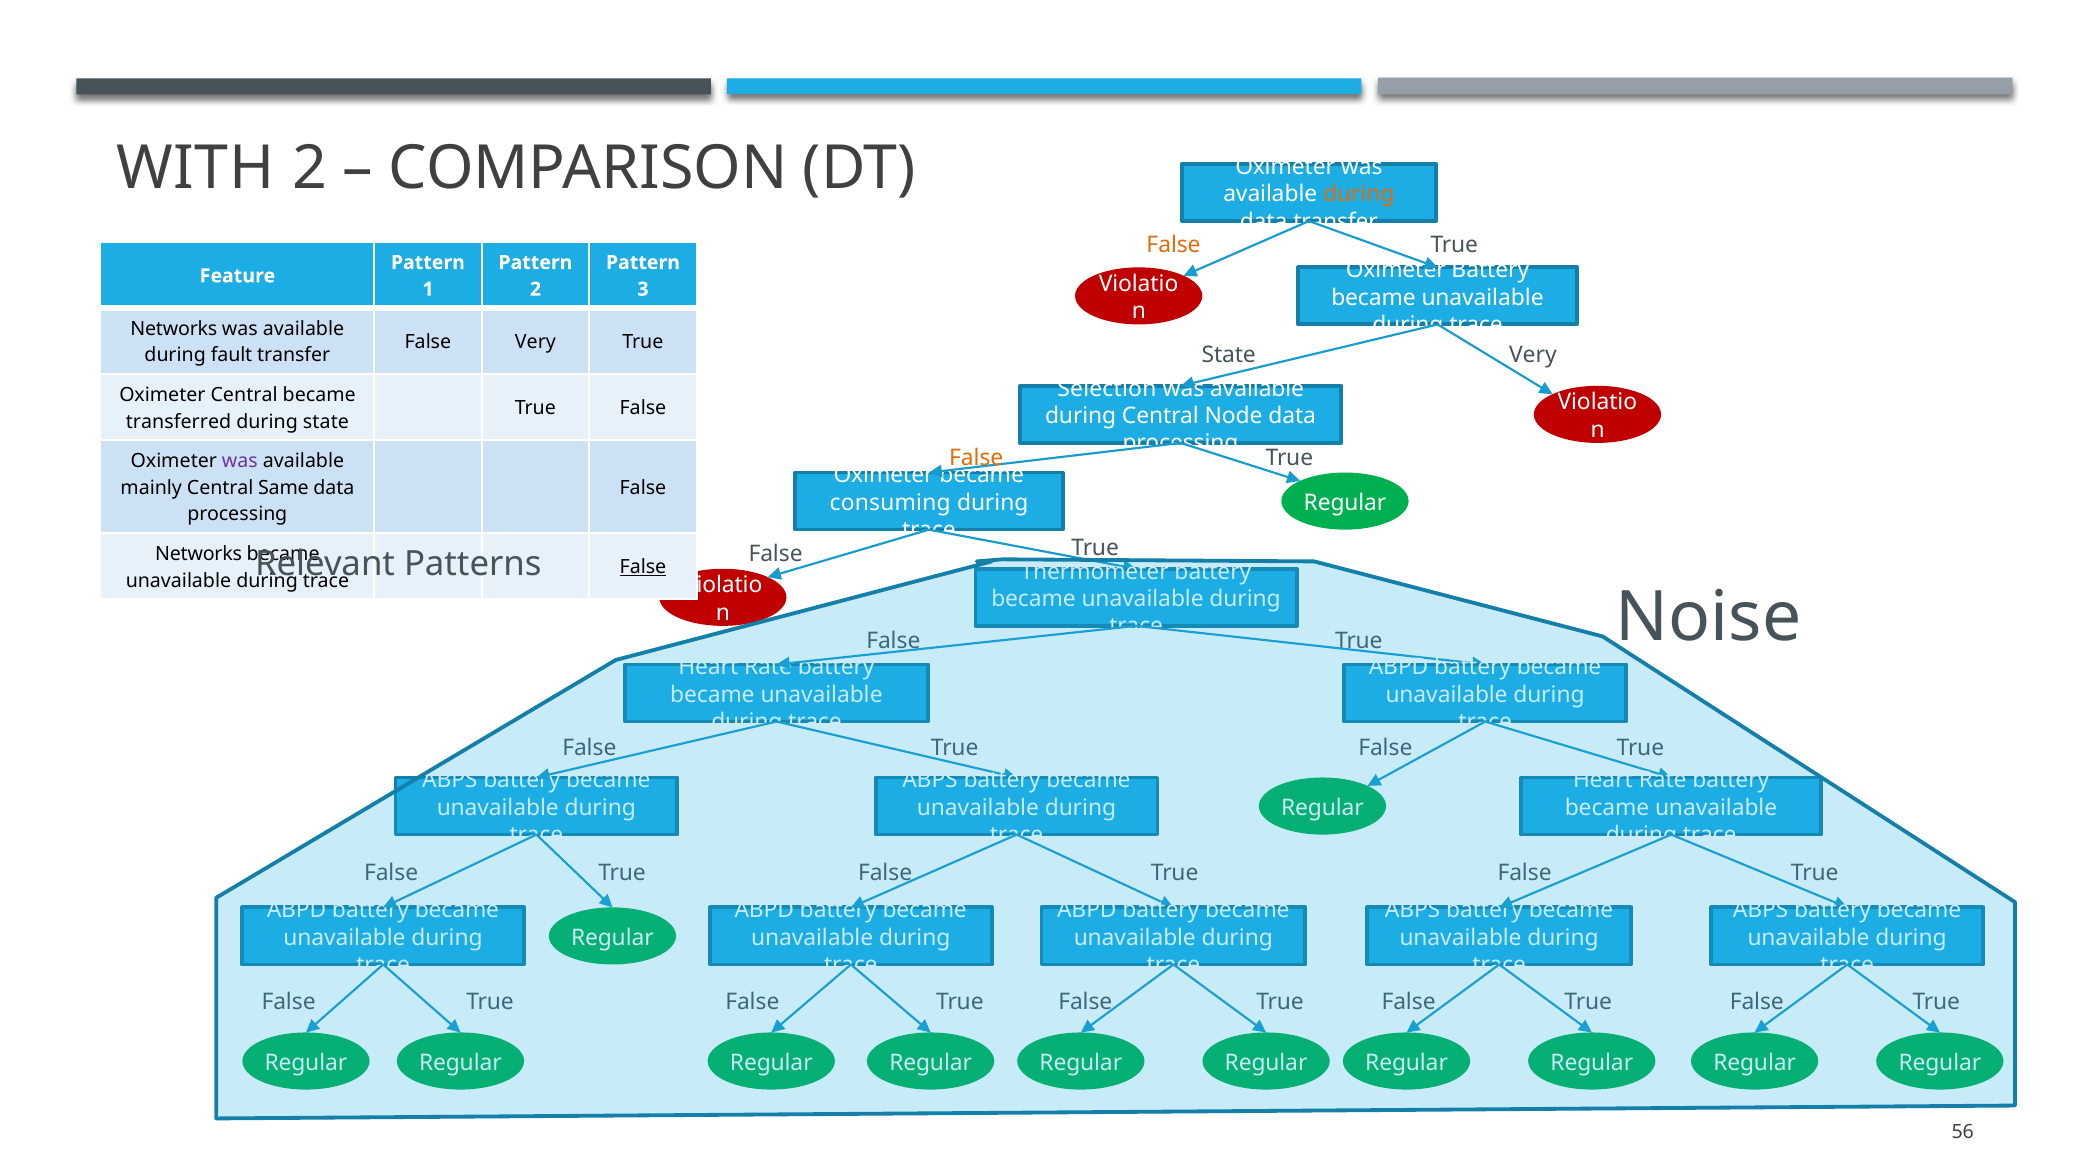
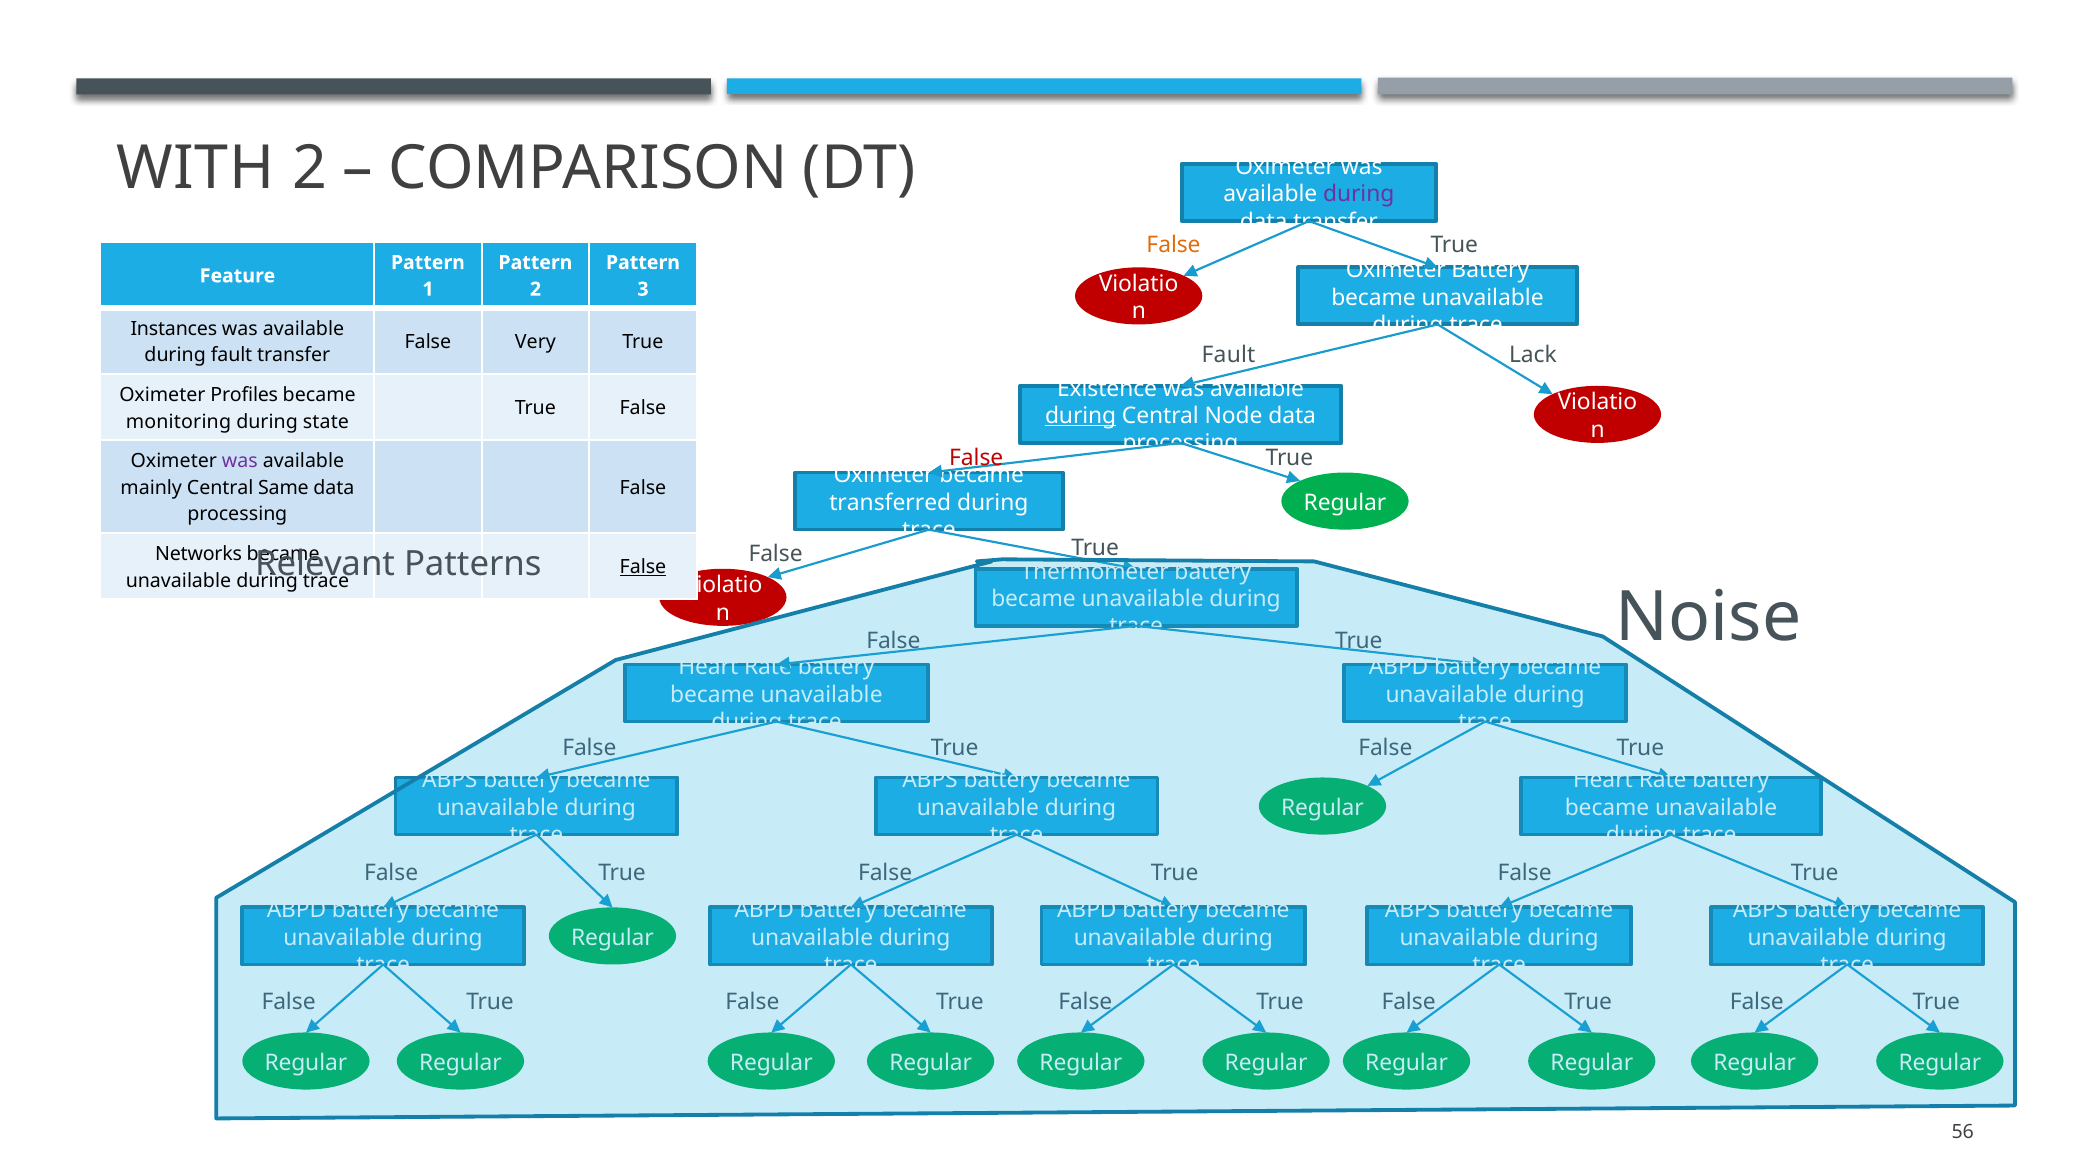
during colour: orange -> purple (1359, 194)
Networks: Networks -> Instances (174, 329)
State: State -> Fault (1229, 355)
Very: Very -> Lack (1533, 355)
Selection: Selection -> Existence (1107, 389)
Oximeter Central: Central -> Profiles (244, 395)
during underline: none -> present (1081, 416)
transferred: transferred -> monitoring (178, 422)
False colour: orange -> red (976, 458)
consuming: consuming -> transferred (890, 503)
